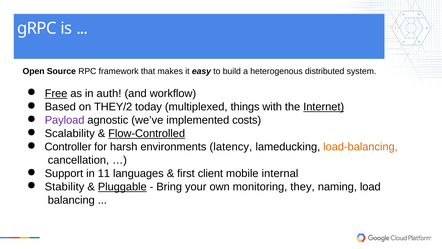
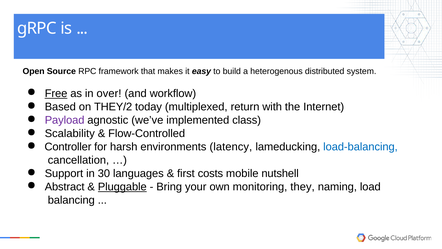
auth: auth -> over (109, 93)
things: things -> return (245, 107)
Internet underline: present -> none (324, 107)
costs: costs -> class (247, 120)
Flow-Controlled underline: present -> none (147, 133)
load-balancing colour: orange -> blue (360, 147)
11: 11 -> 30 (104, 173)
client: client -> costs (210, 173)
internal: internal -> nutshell (280, 173)
Stability: Stability -> Abstract (65, 187)
